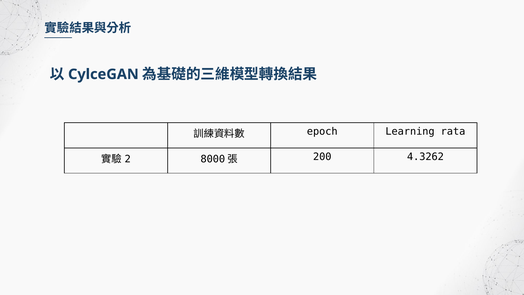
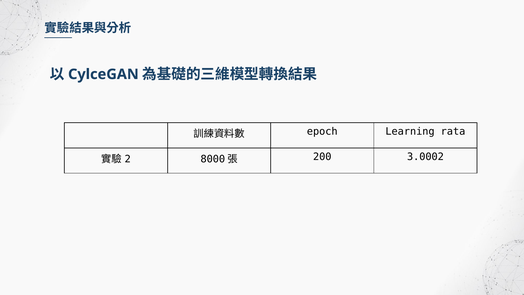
4.3262: 4.3262 -> 3.0002 (425, 157)
